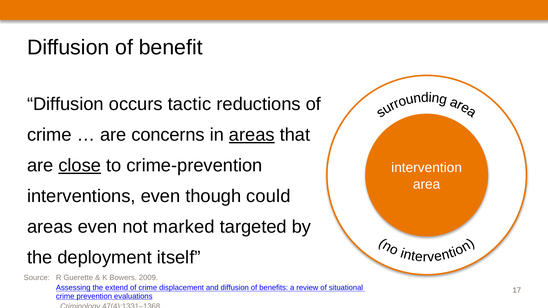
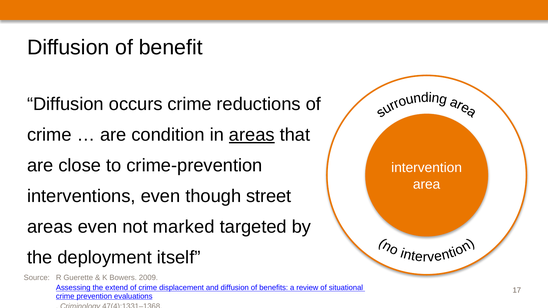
occurs tactic: tactic -> crime (190, 104)
concerns: concerns -> condition (168, 135)
close underline: present -> none (80, 166)
could: could -> street (269, 196)
